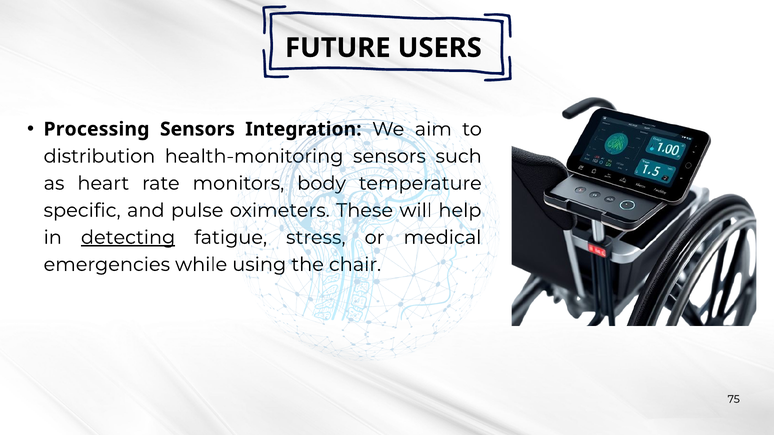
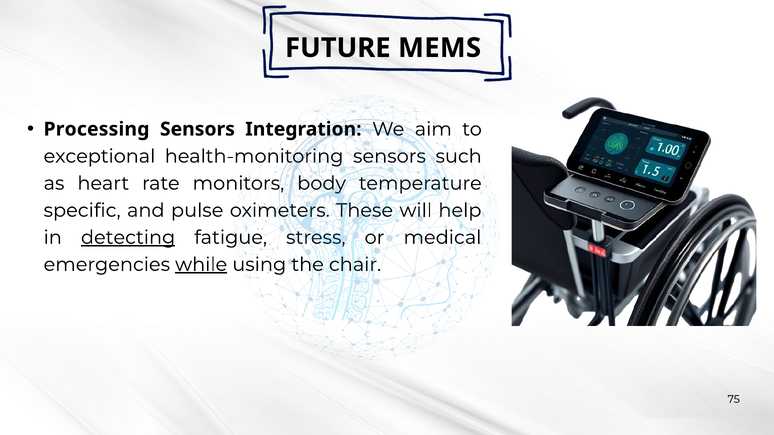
USERS: USERS -> MEMS (440, 48)
distribution: distribution -> exceptional (99, 156)
while underline: none -> present (201, 265)
